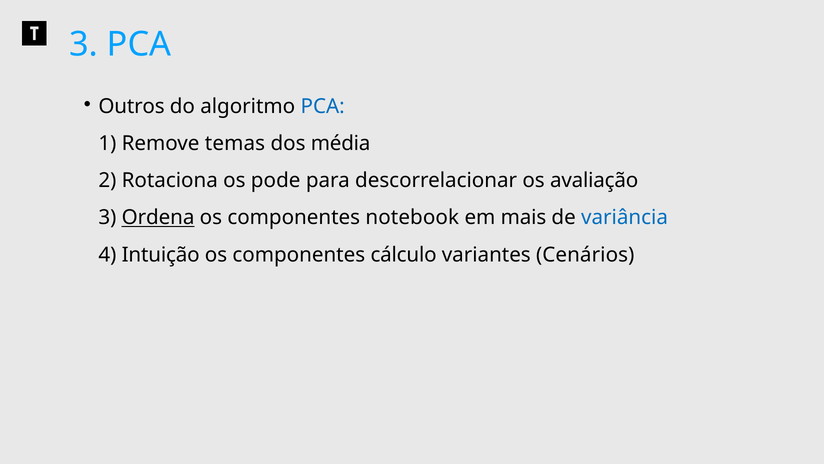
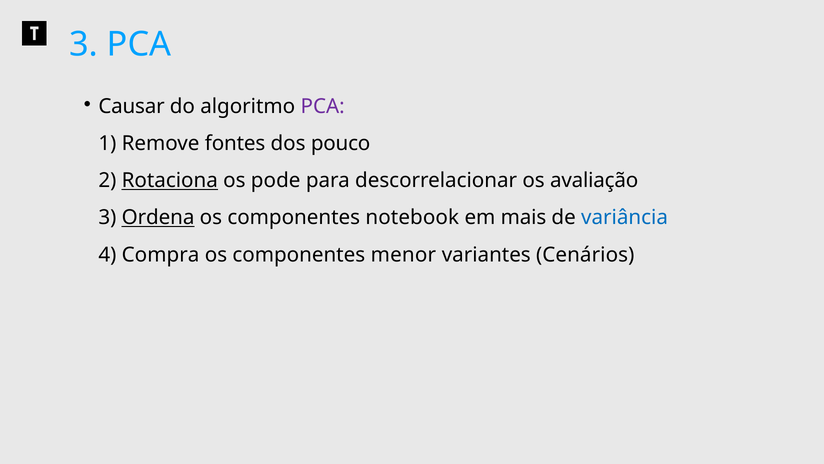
Outros: Outros -> Causar (132, 106)
PCA colour: blue -> purple (323, 106)
temas: temas -> fontes (235, 143)
média: média -> pouco (341, 143)
Rotaciona underline: none -> present (170, 180)
Intuição: Intuição -> Compra (161, 254)
cálculo: cálculo -> menor (403, 254)
